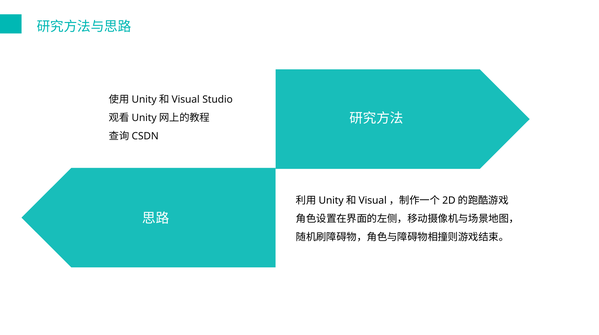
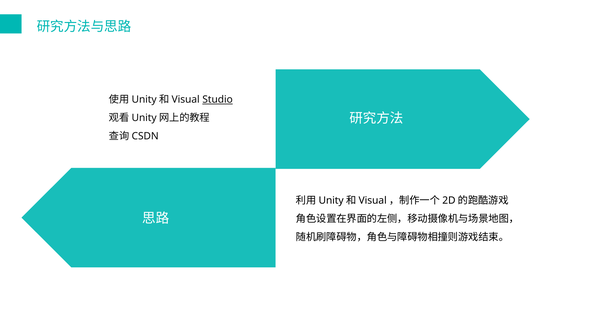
Studio underline: none -> present (218, 100)
